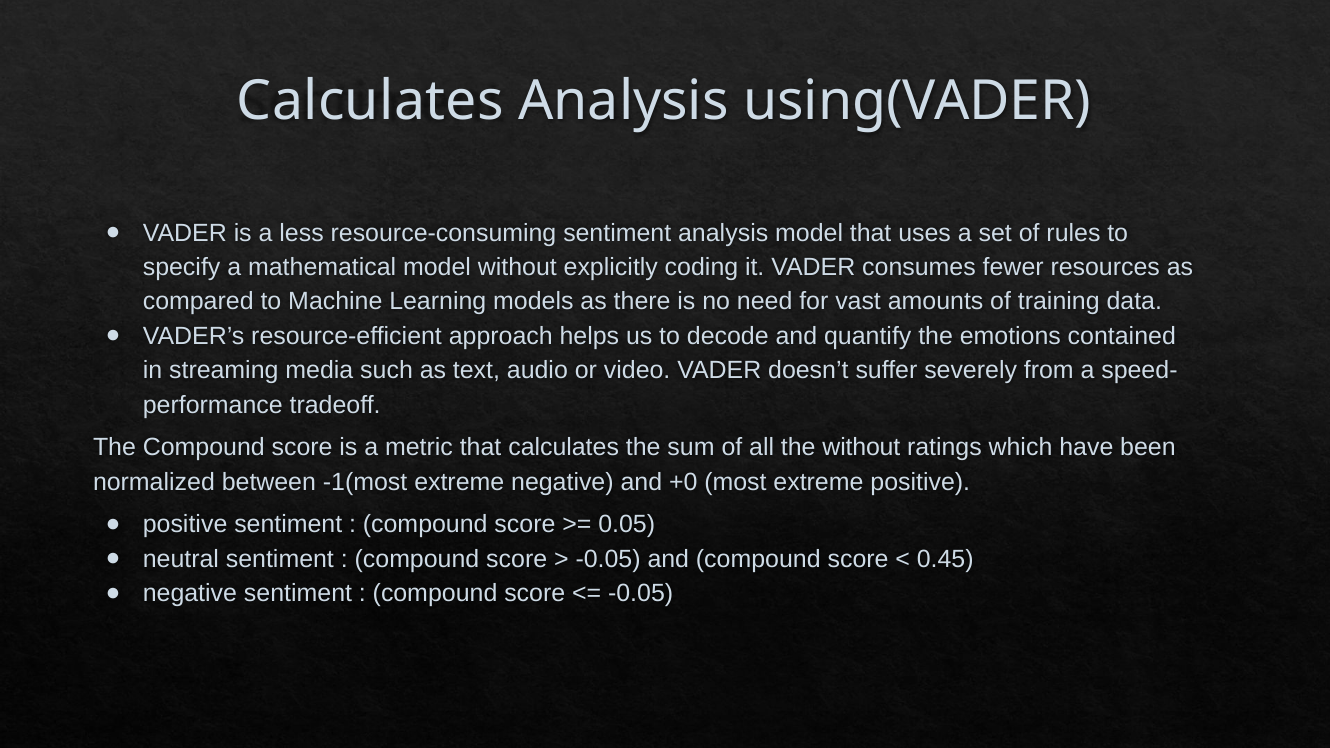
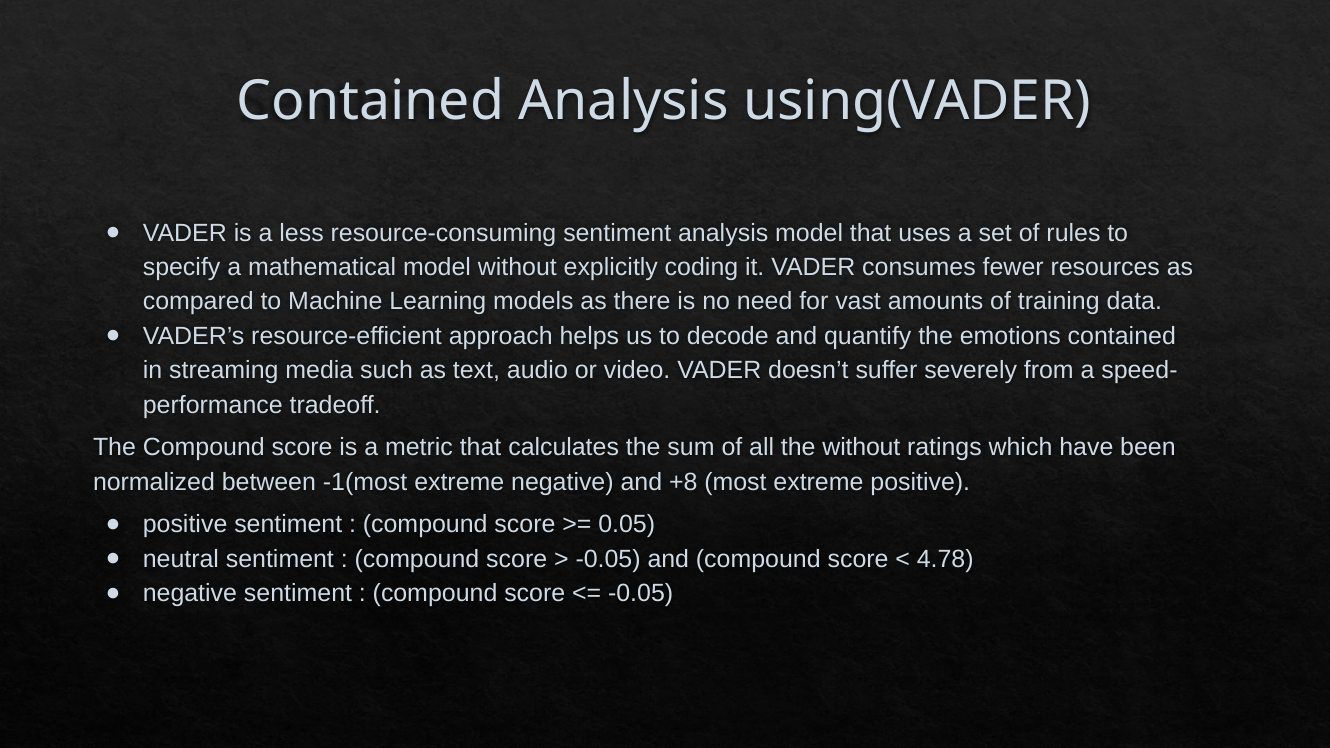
Calculates: Calculates -> Contained (371, 101)
+0: +0 -> +8 (683, 482)
0.45: 0.45 -> 4.78 (945, 559)
